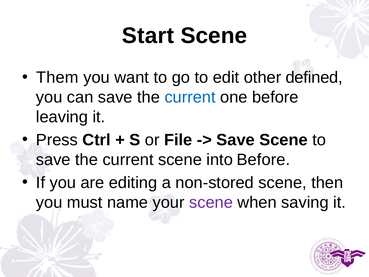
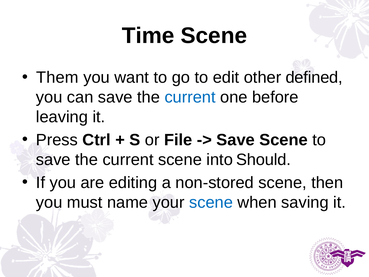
Start: Start -> Time (148, 36)
into Before: Before -> Should (264, 160)
scene colour: purple -> blue (211, 202)
